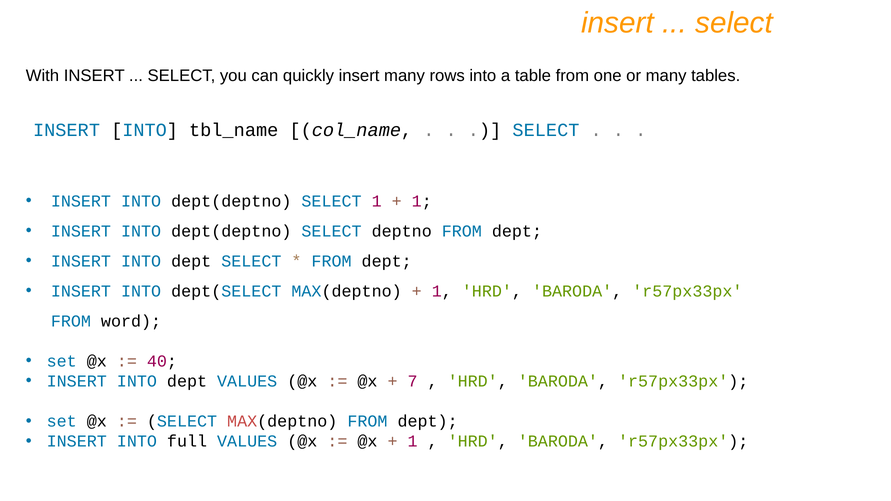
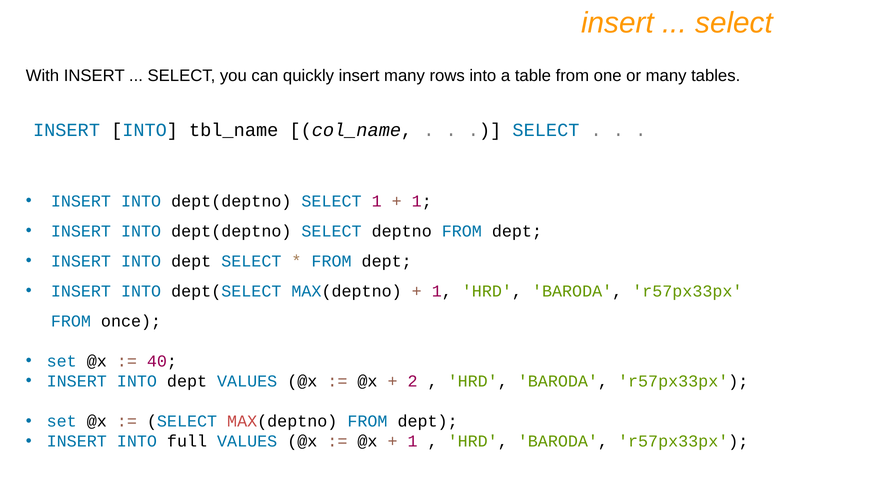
word: word -> once (131, 321)
7: 7 -> 2 (413, 381)
